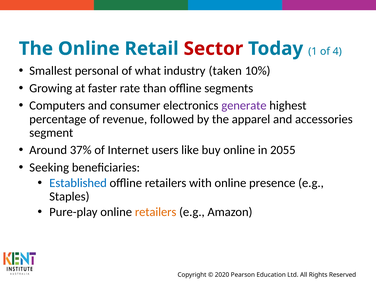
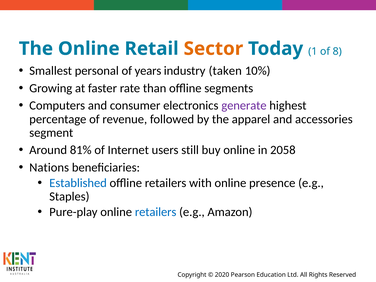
Sector colour: red -> orange (213, 49)
4: 4 -> 8 (337, 51)
what: what -> years (148, 71)
37%: 37% -> 81% (81, 150)
like: like -> still (190, 150)
2055: 2055 -> 2058 (283, 150)
Seeking: Seeking -> Nations (49, 168)
retailers colour: orange -> blue (156, 212)
